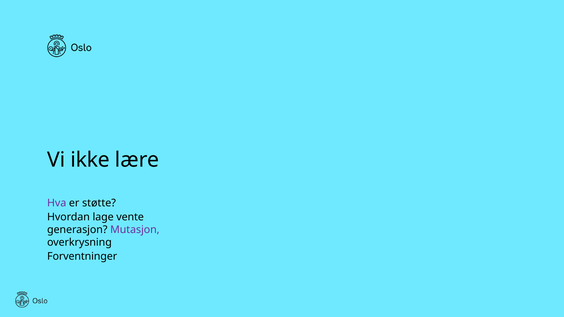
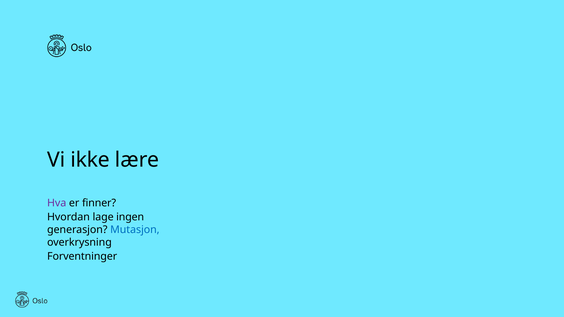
støtte: støtte -> finner (99, 203)
vente: vente -> ingen (130, 217)
Mutasjon colour: purple -> blue (135, 230)
